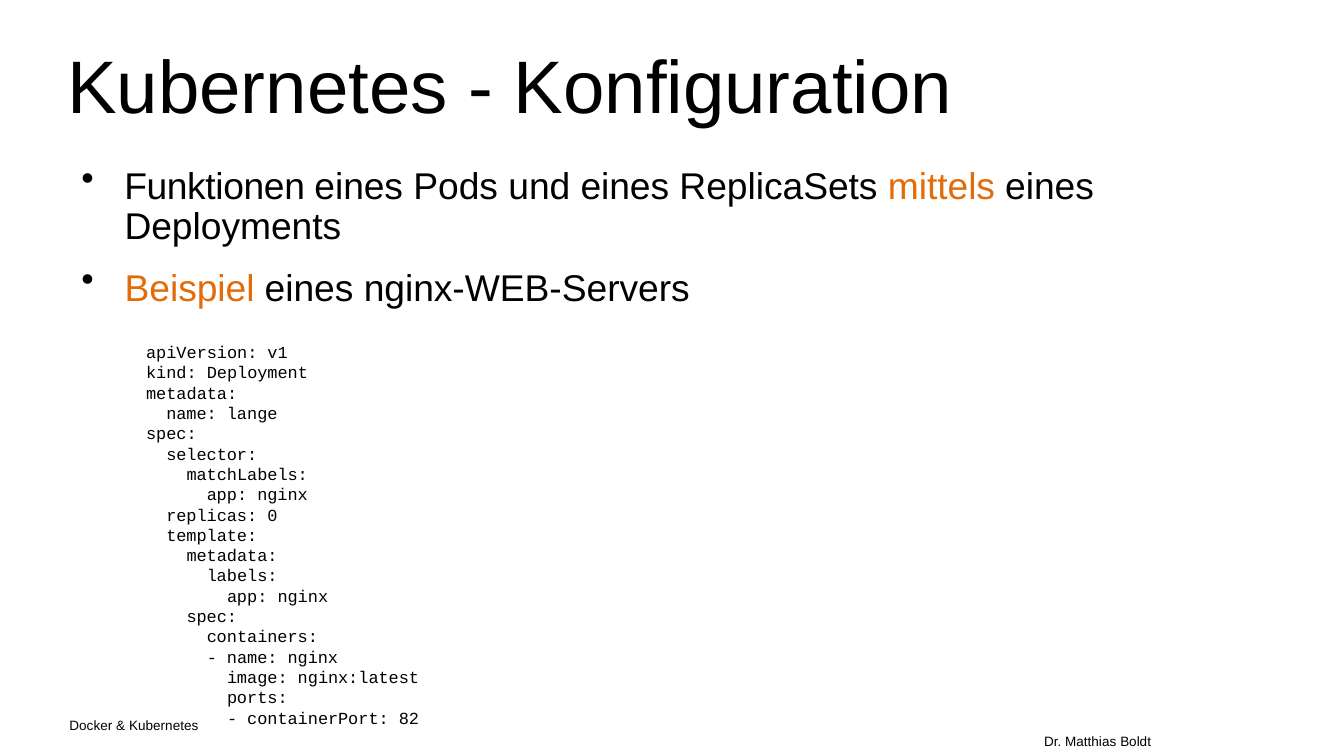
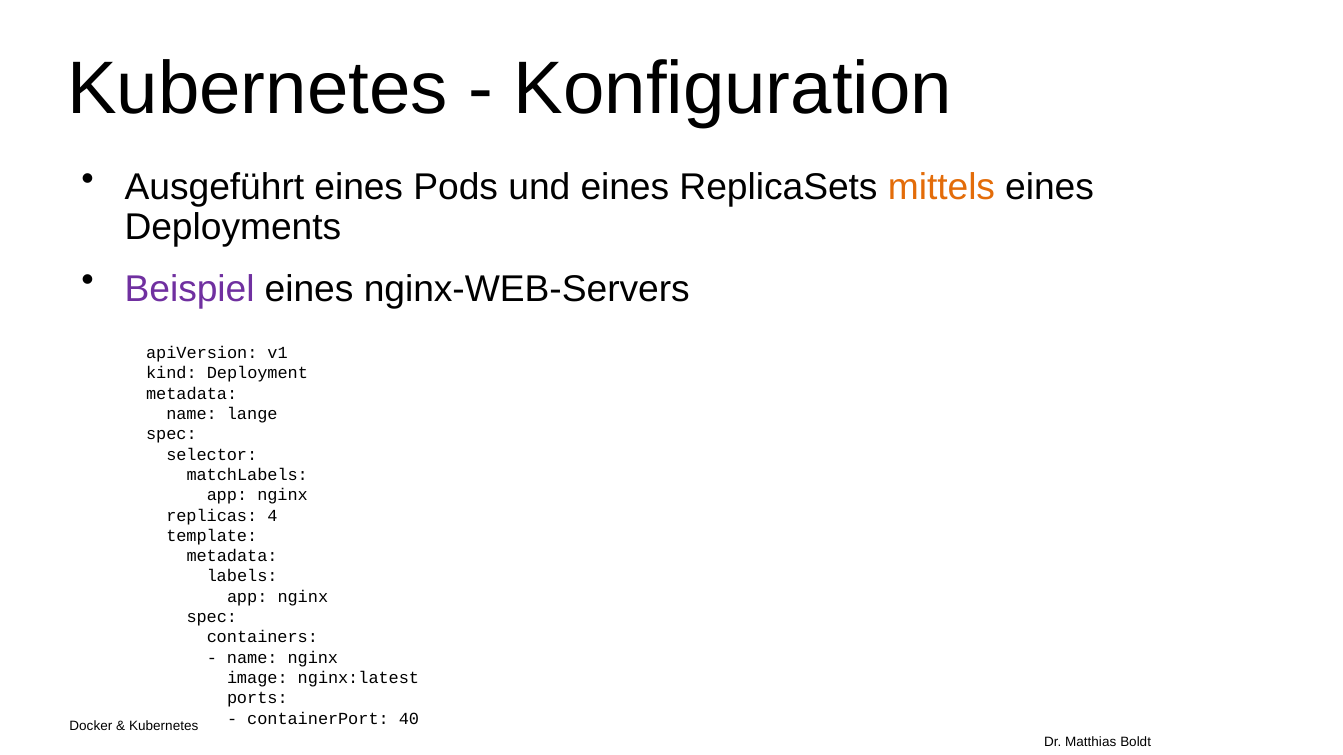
Funktionen: Funktionen -> Ausgeführt (214, 187)
Beispiel colour: orange -> purple (190, 289)
0: 0 -> 4 (272, 516)
82: 82 -> 40 (409, 719)
